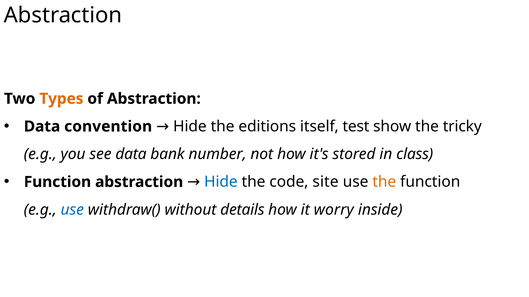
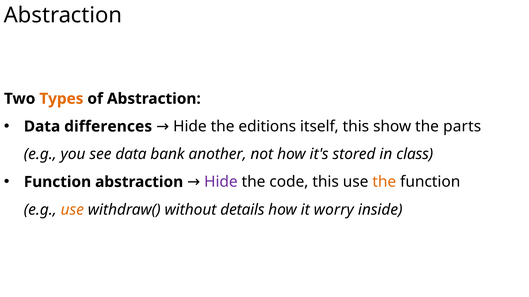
convention: convention -> differences (108, 127)
itself test: test -> this (356, 127)
tricky: tricky -> parts (462, 127)
number: number -> another (218, 154)
Hide colour: blue -> purple (221, 182)
code site: site -> this (326, 182)
use colour: blue -> orange (72, 210)
